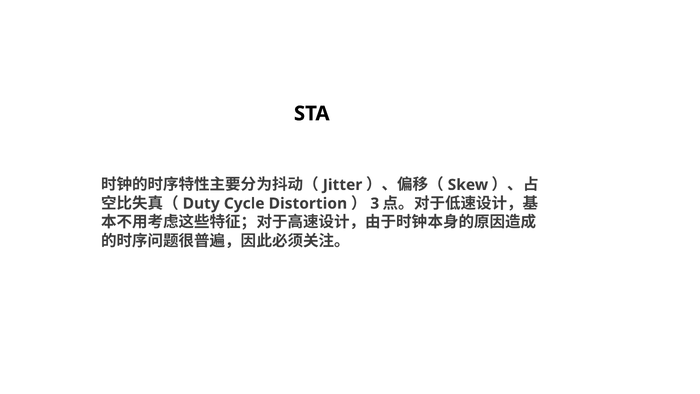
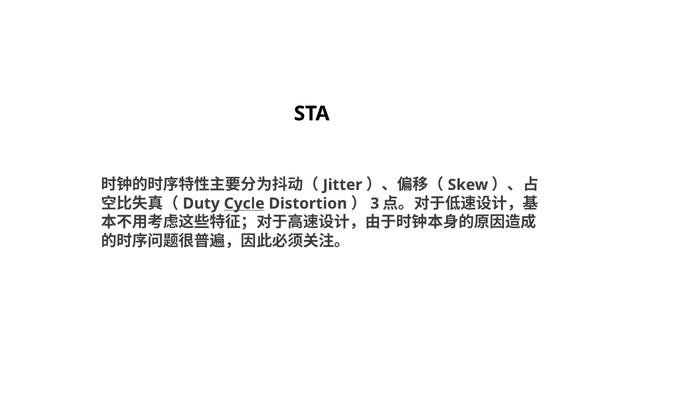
Cycle underline: none -> present (244, 203)
